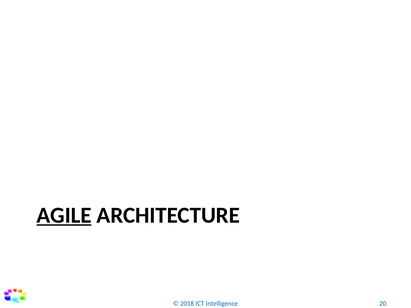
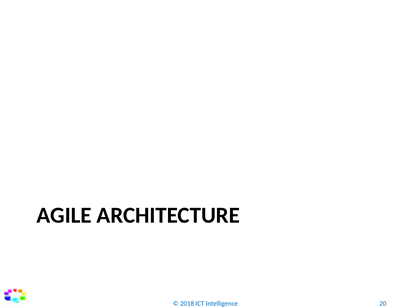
AGILE underline: present -> none (64, 215)
